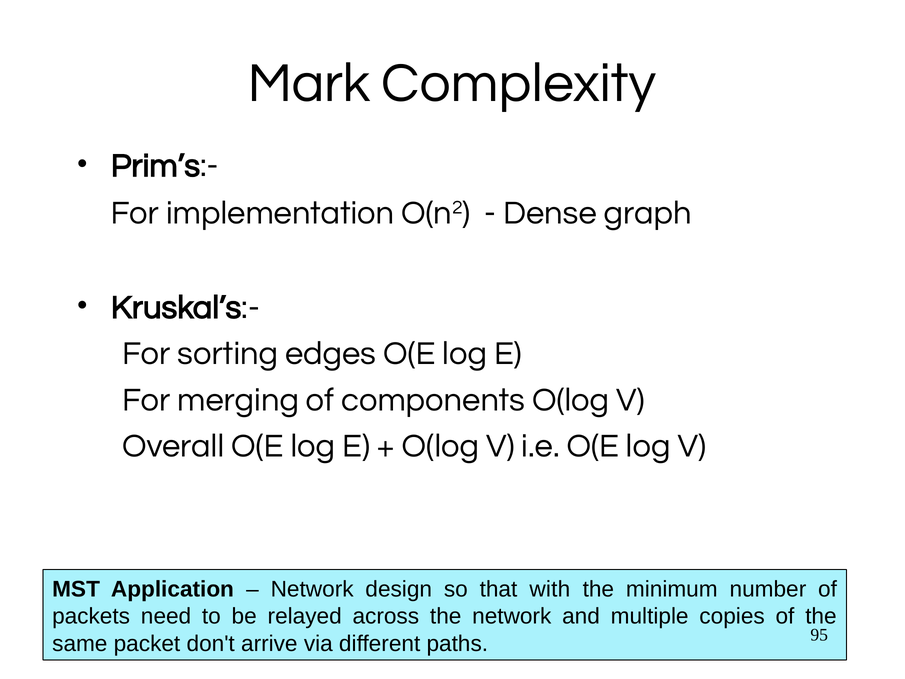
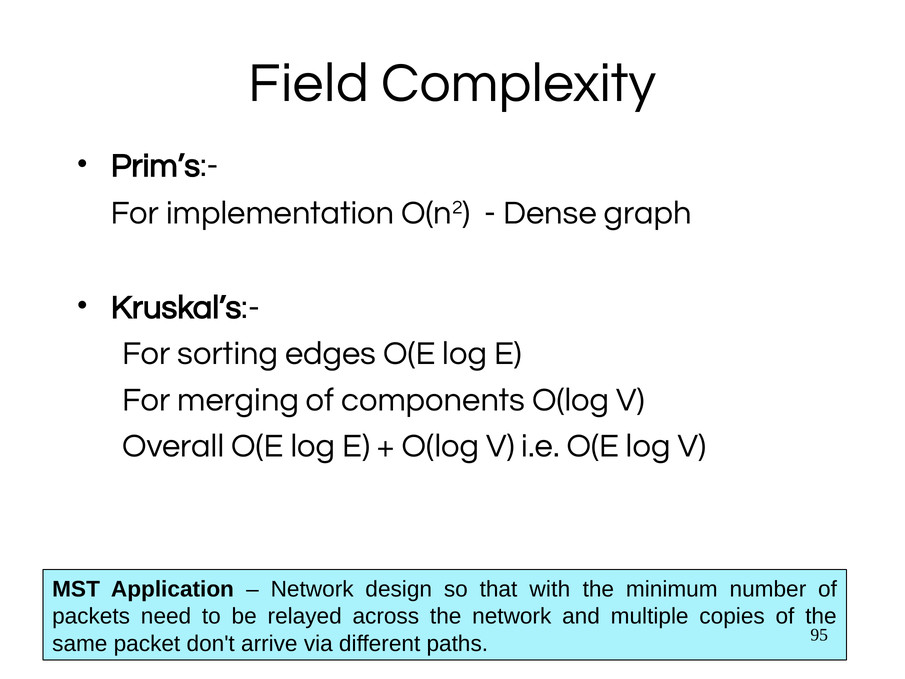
Mark: Mark -> Field (309, 83)
